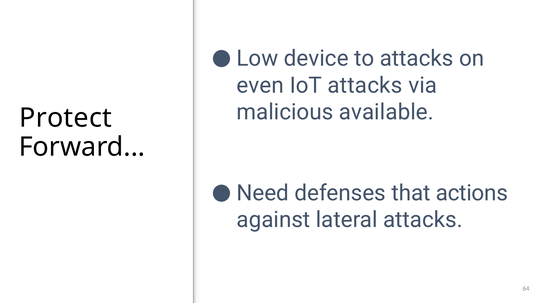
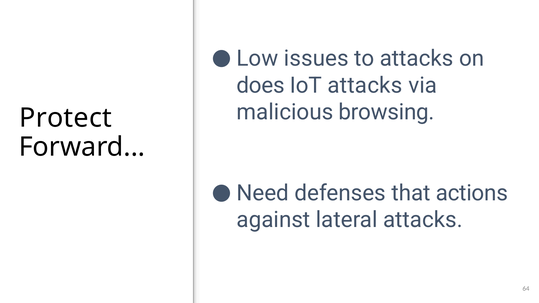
device: device -> issues (316, 58)
even: even -> does (260, 85)
available: available -> browsing (386, 112)
